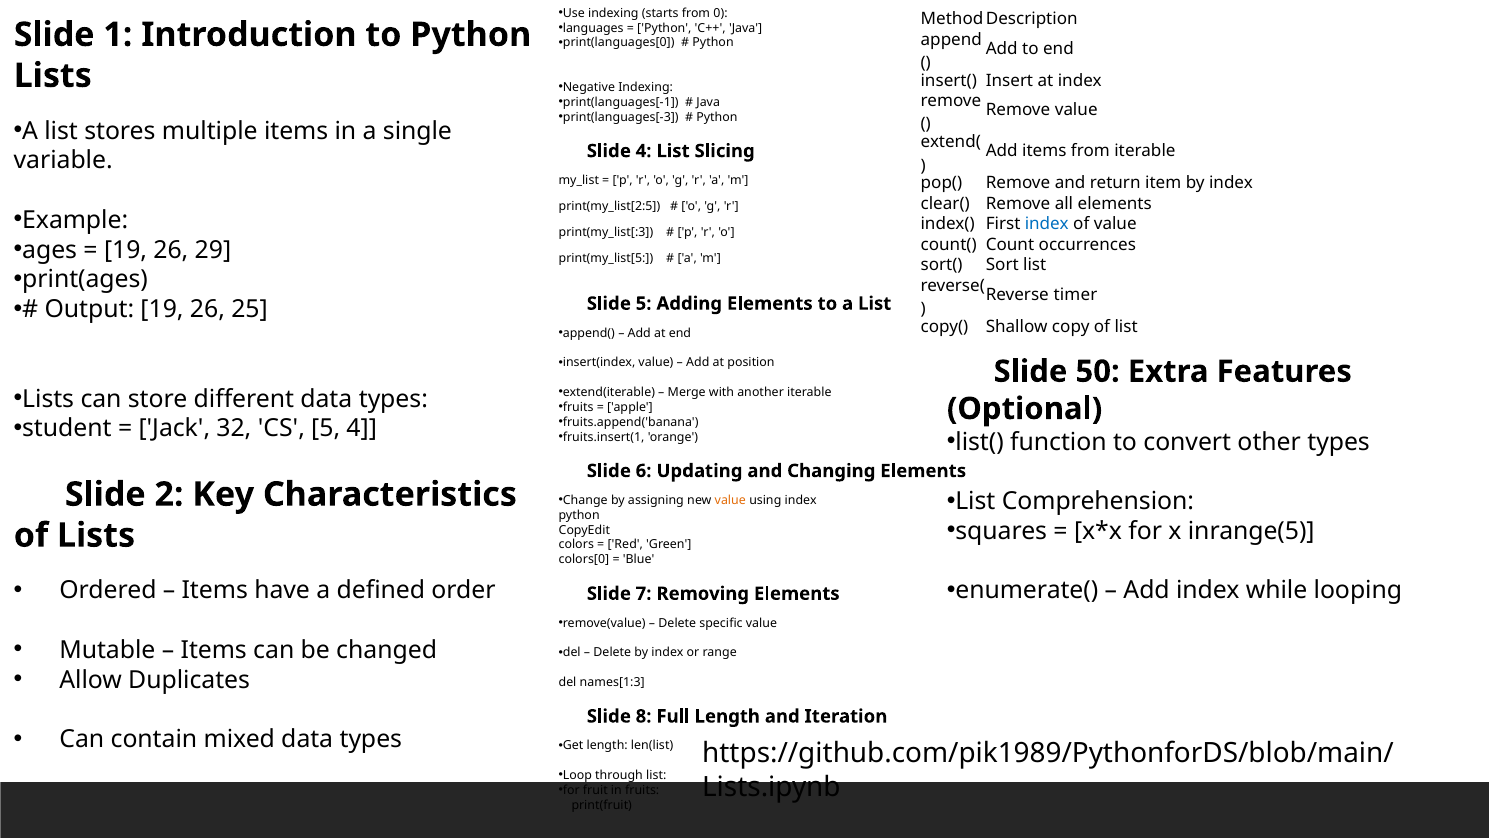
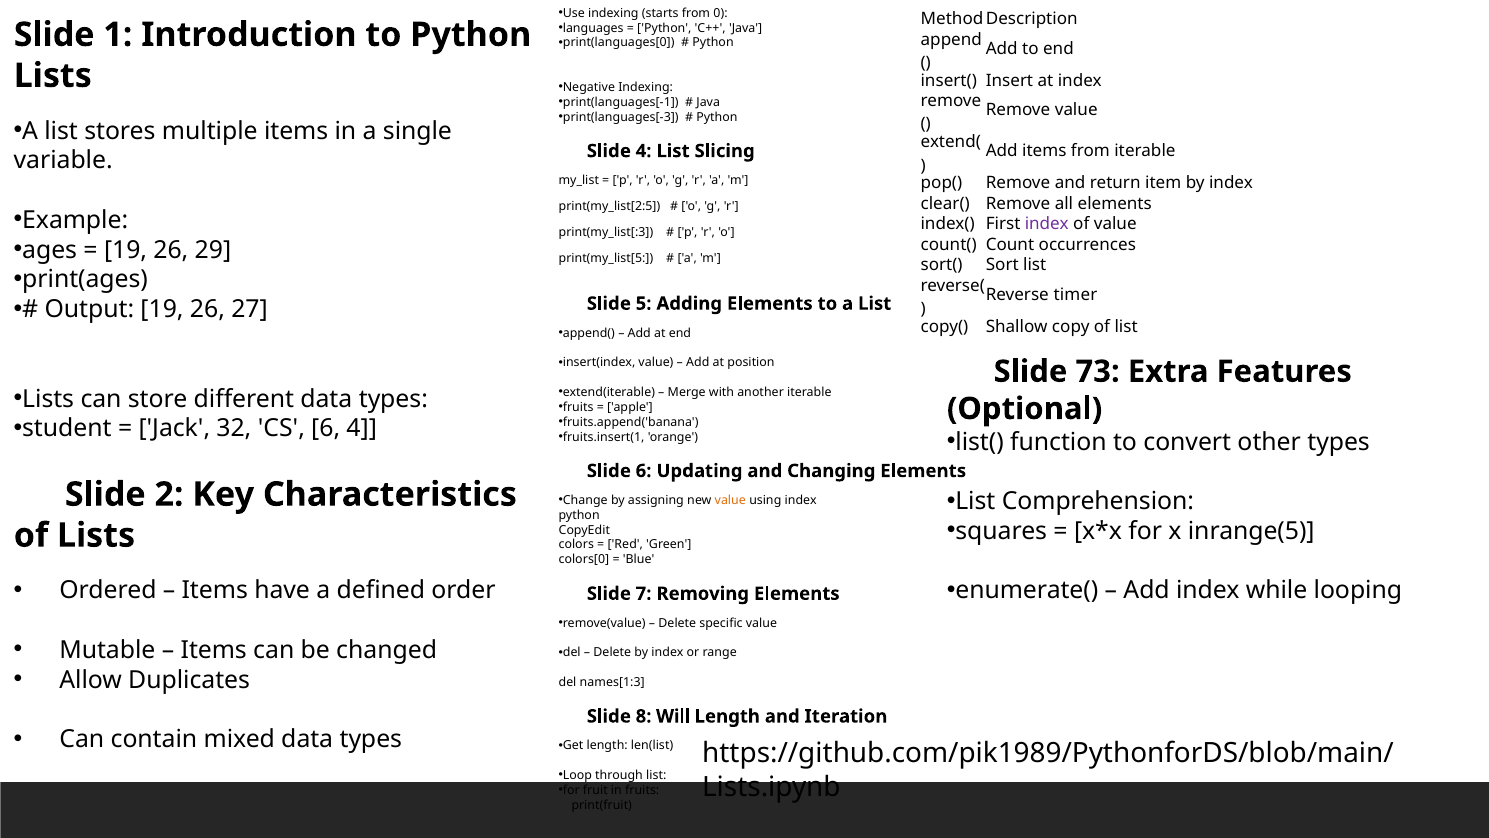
index colour: blue -> purple (1047, 224)
25: 25 -> 27 (250, 309)
50: 50 -> 73 (1098, 371)
CS 5: 5 -> 6 (326, 428)
Full: Full -> Will (673, 716)
